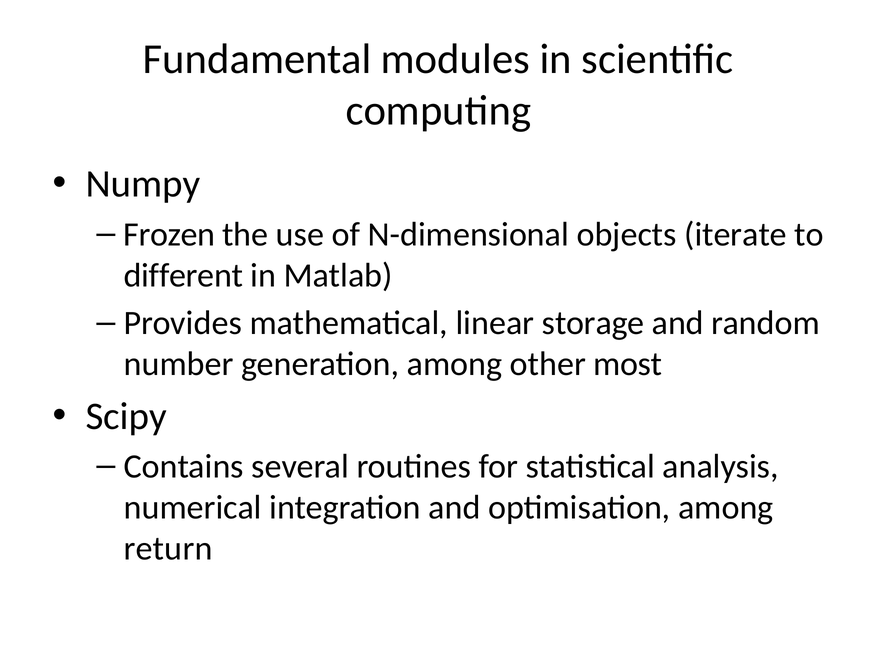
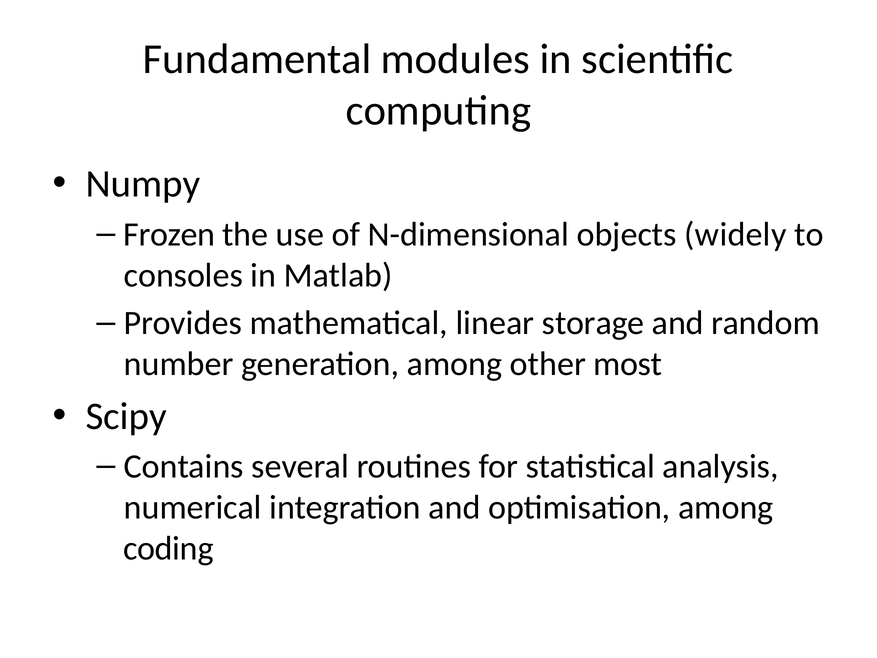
iterate: iterate -> widely (735, 234)
different: different -> consoles (183, 275)
return: return -> coding (168, 548)
